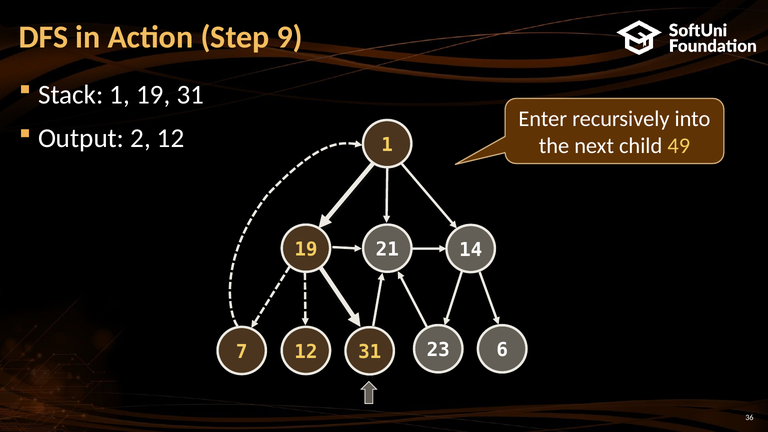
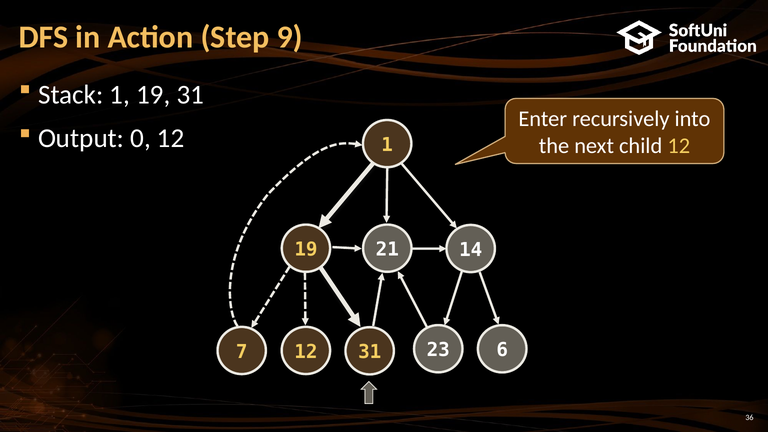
2: 2 -> 0 (141, 139)
child 49: 49 -> 12 (679, 146)
